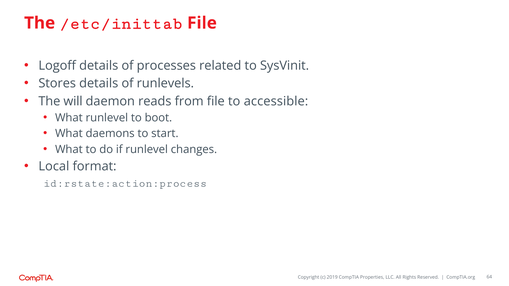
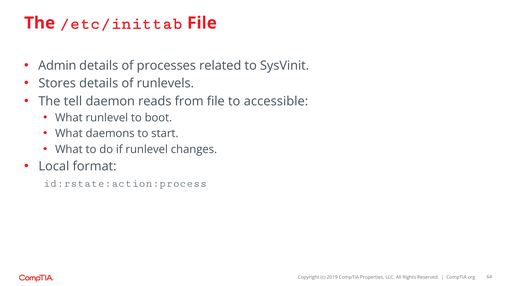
Logoff: Logoff -> Admin (57, 66)
will: will -> tell (73, 101)
